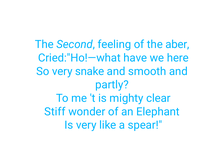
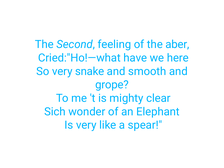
partly: partly -> grope (112, 85)
Stiff: Stiff -> Sich (55, 112)
